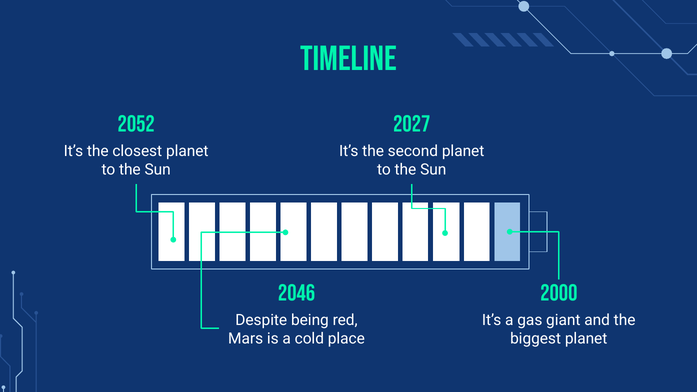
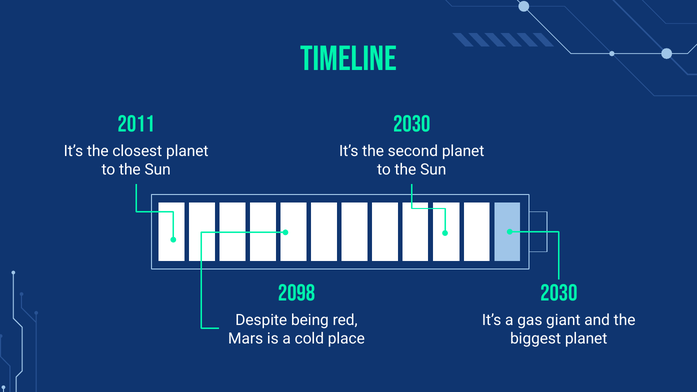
2052: 2052 -> 2011 (136, 124)
2027: 2027 -> 2030 (412, 124)
2046: 2046 -> 2098 (297, 293)
2000: 2000 -> 2030 (559, 293)
